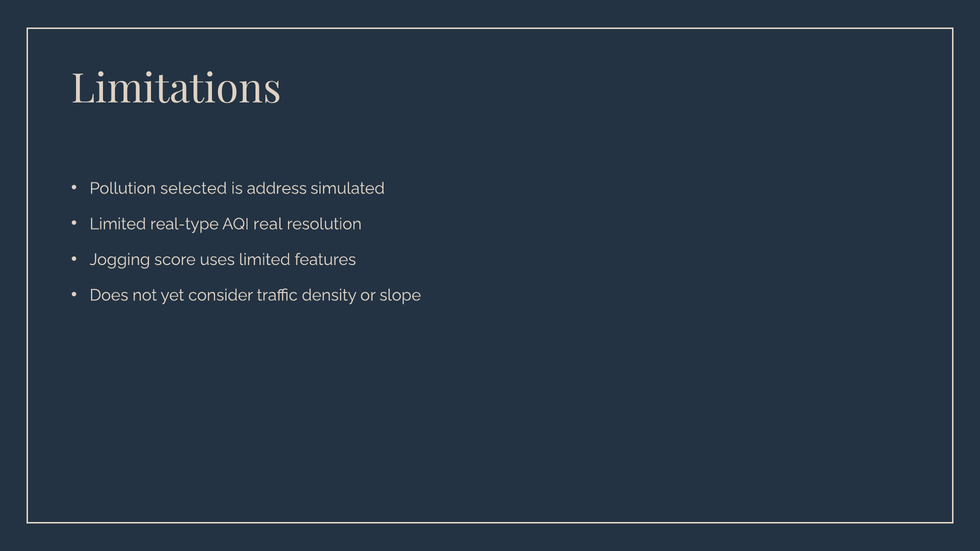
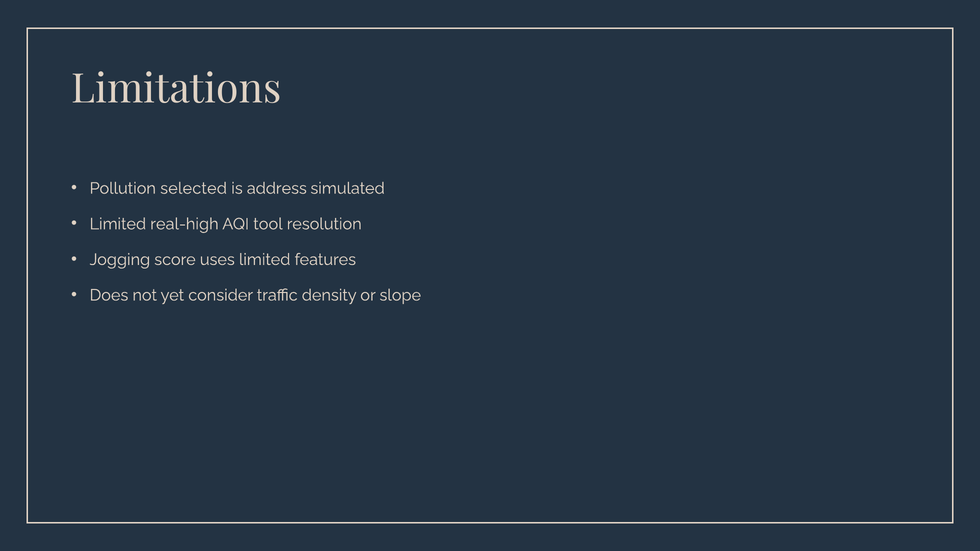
real-type: real-type -> real-high (184, 224)
real: real -> tool (268, 224)
